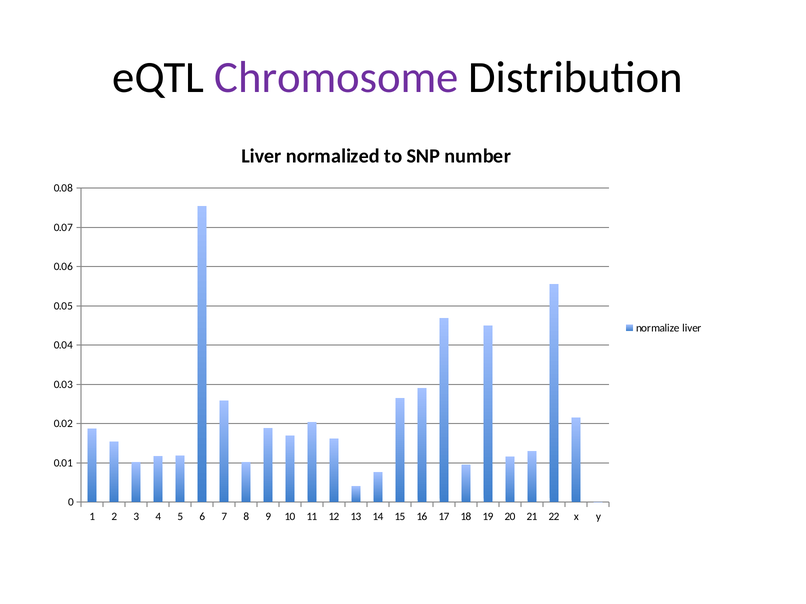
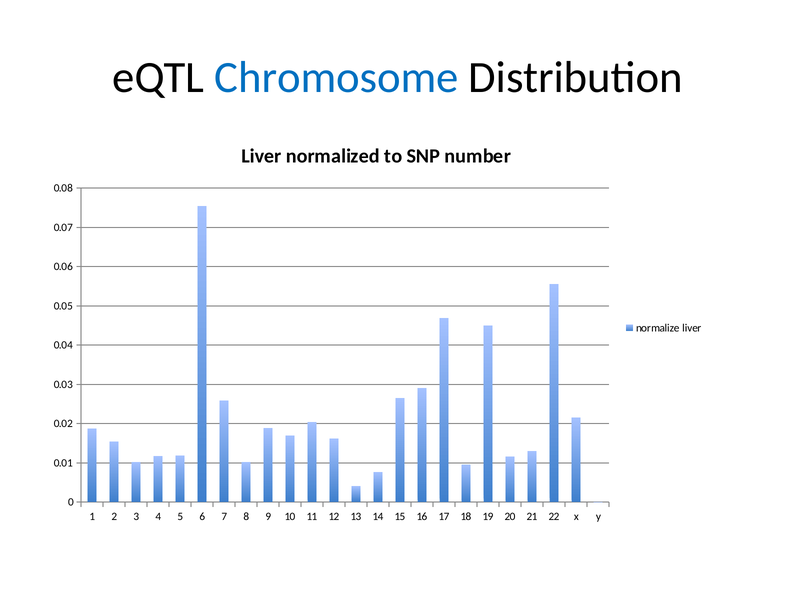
Chromosome colour: purple -> blue (336, 78)
